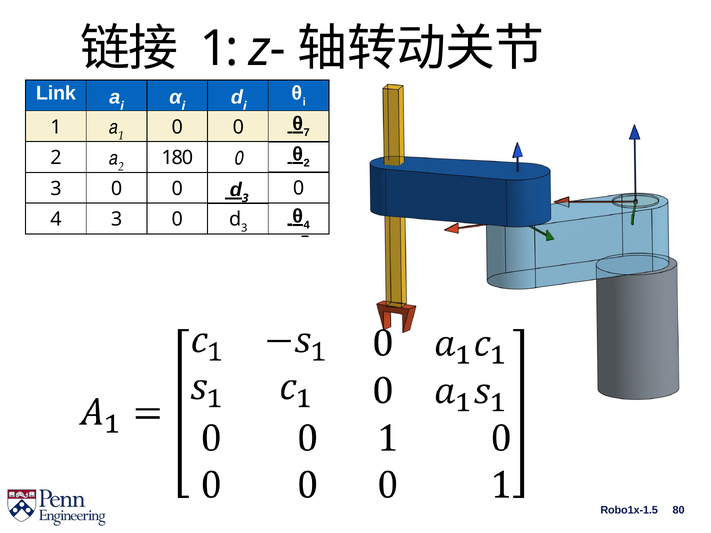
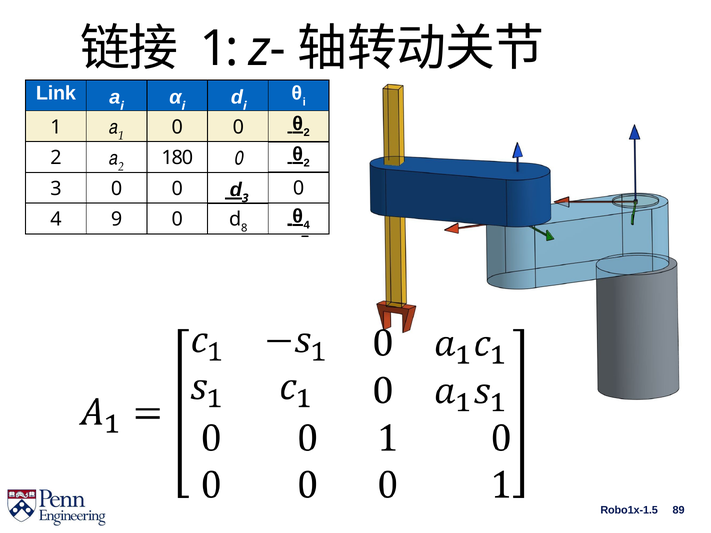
7: 7 -> 2 (307, 133)
4 3: 3 -> 9 (117, 220)
3: 3 -> 8 (244, 228)
80: 80 -> 89 (679, 510)
